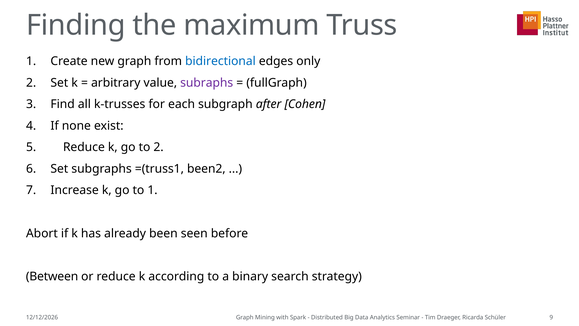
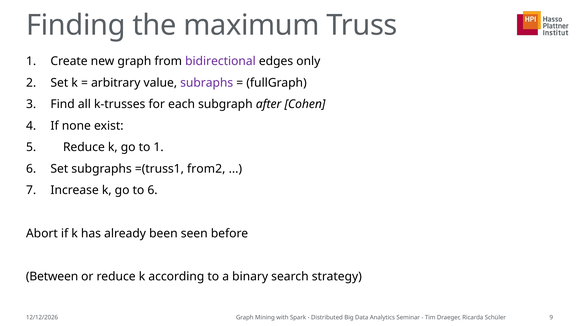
bidirectional colour: blue -> purple (220, 61)
to 2: 2 -> 1 (159, 147)
been2: been2 -> from2 (206, 169)
to 1: 1 -> 6 (152, 190)
